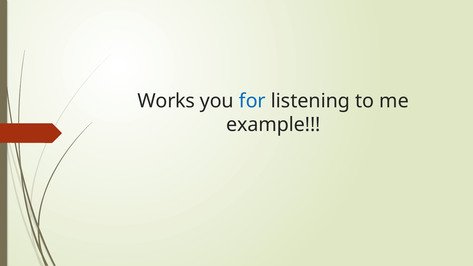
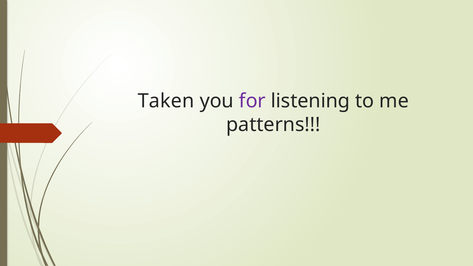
Works: Works -> Taken (166, 101)
for colour: blue -> purple (252, 101)
example: example -> patterns (273, 125)
